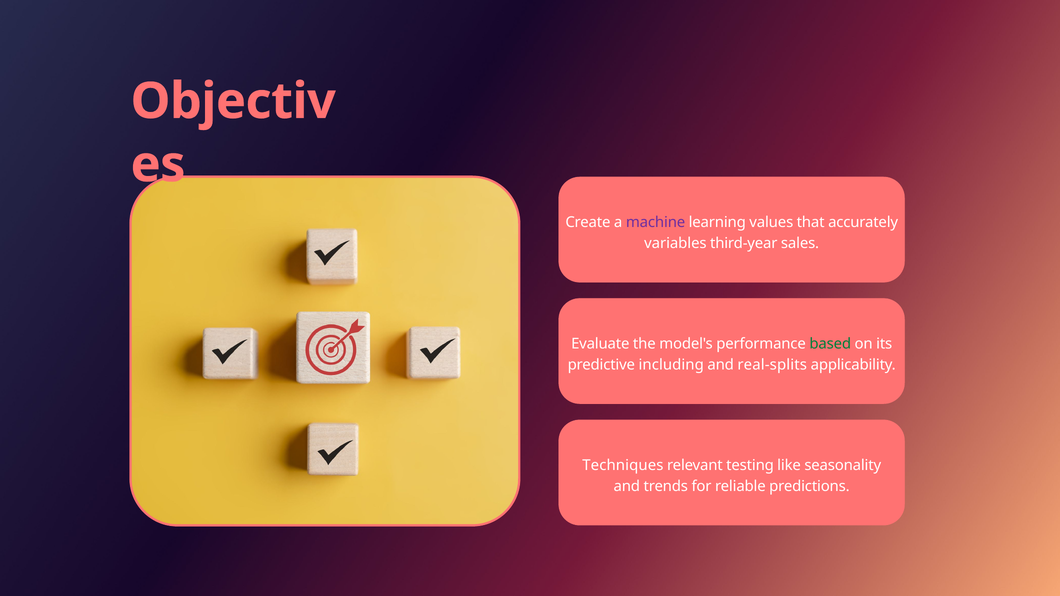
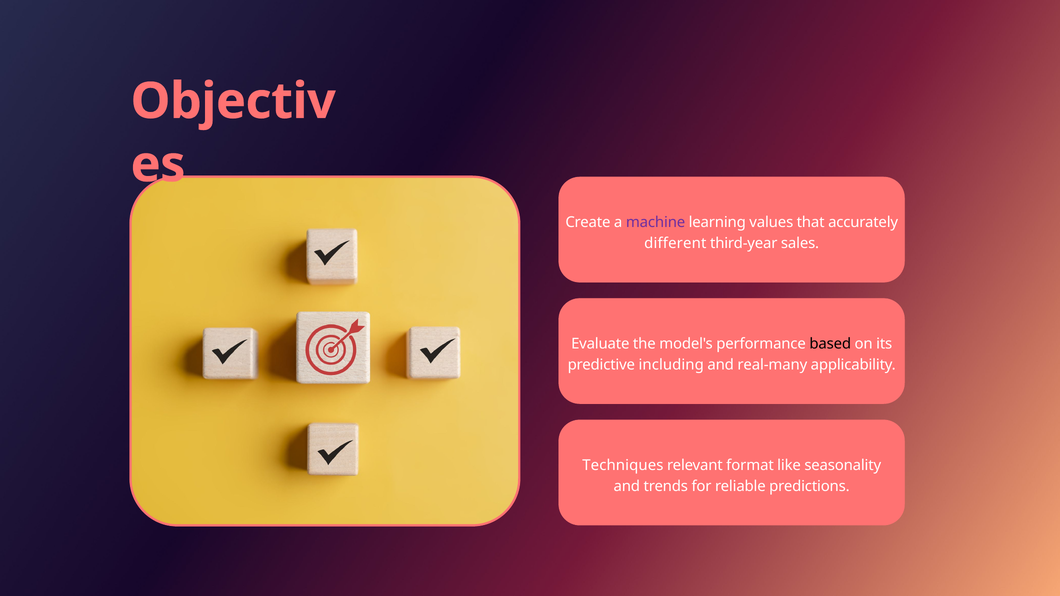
variables: variables -> different (675, 243)
based colour: green -> black (830, 344)
real-splits: real-splits -> real-many (772, 365)
testing: testing -> format (750, 466)
